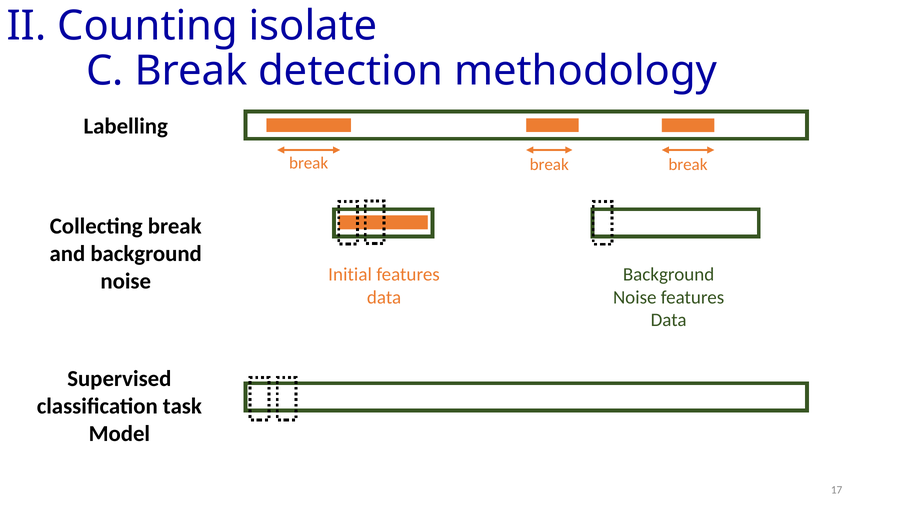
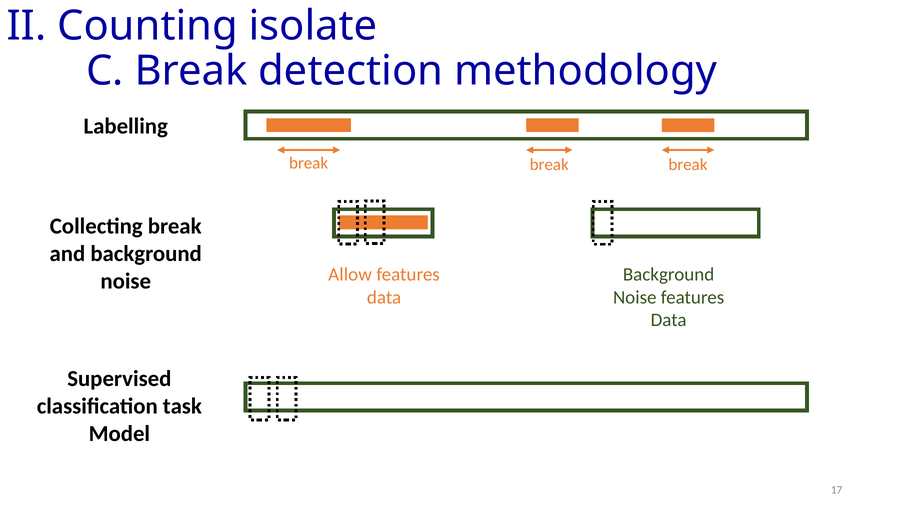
Initial: Initial -> Allow (350, 275)
